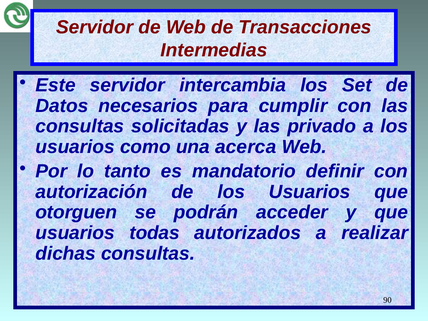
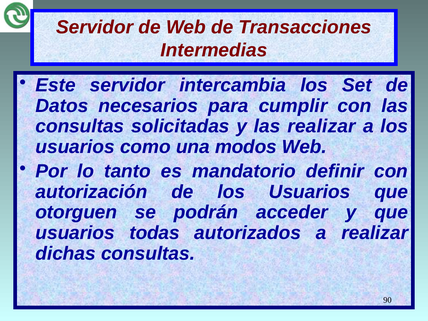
las privado: privado -> realizar (322, 126)
acerca: acerca -> modos (246, 147)
